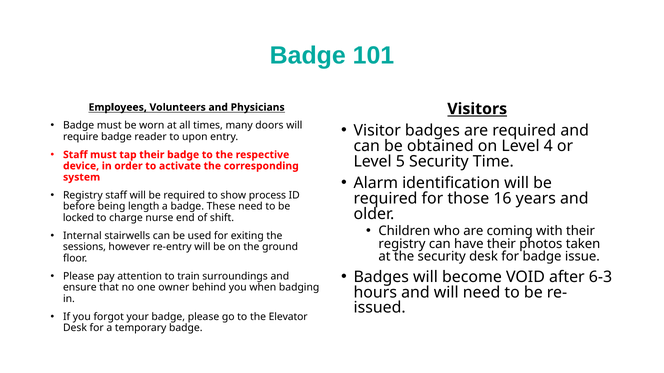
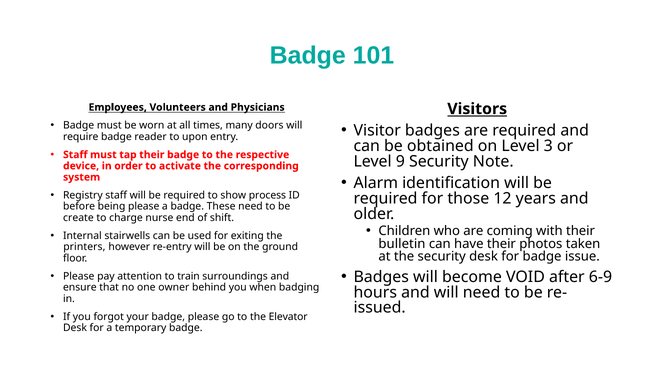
4: 4 -> 3 (548, 146)
5: 5 -> 9 (400, 162)
Time: Time -> Note (493, 162)
16: 16 -> 12 (502, 199)
being length: length -> please (144, 207)
locked: locked -> create (78, 218)
registry: registry -> bulletin (402, 244)
sessions: sessions -> printers (84, 247)
6-3: 6-3 -> 6-9 (600, 277)
